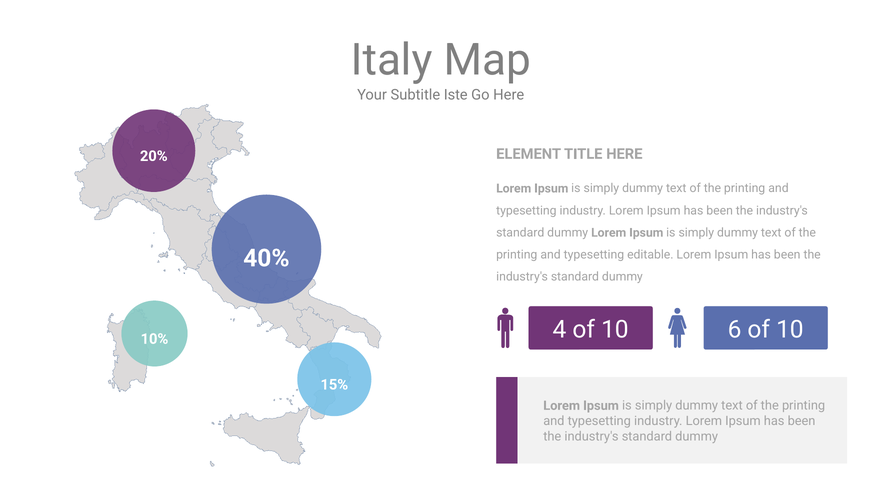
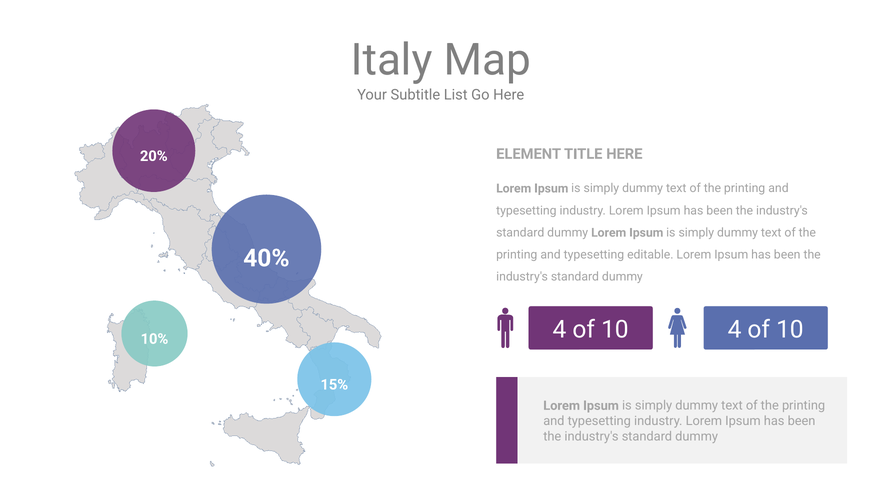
Iste: Iste -> List (456, 95)
10 6: 6 -> 4 (735, 329)
